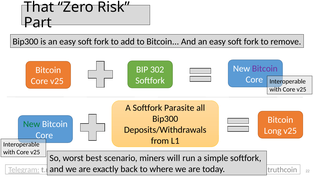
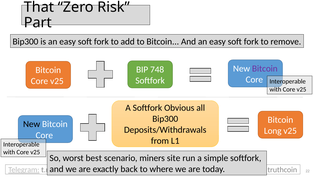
302: 302 -> 748 (157, 69)
Parasite: Parasite -> Obvious (179, 108)
New colour: green -> black (32, 124)
will: will -> site (174, 158)
